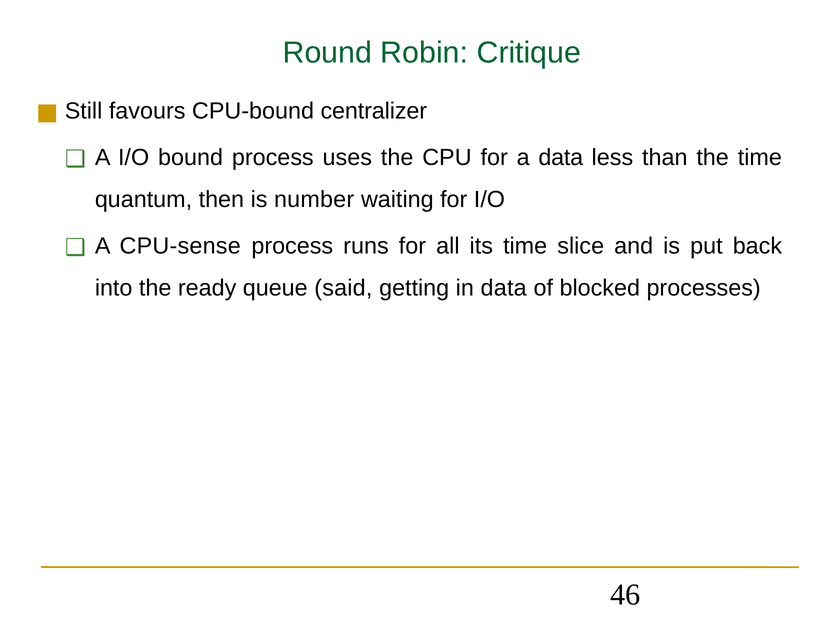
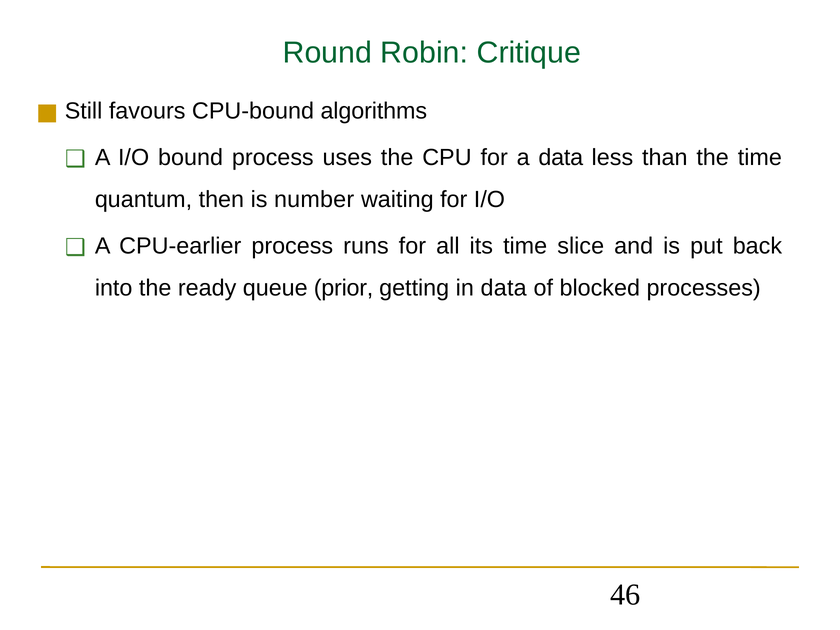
centralizer: centralizer -> algorithms (374, 111)
CPU-sense: CPU-sense -> CPU-earlier (180, 246)
said: said -> prior (344, 288)
